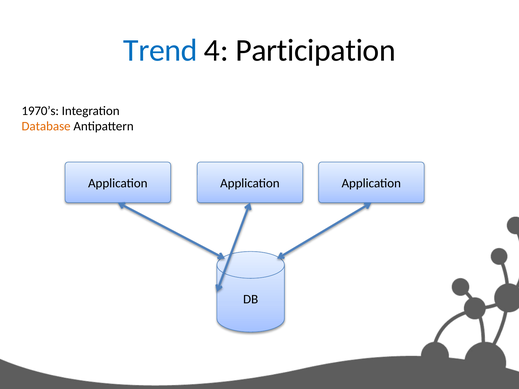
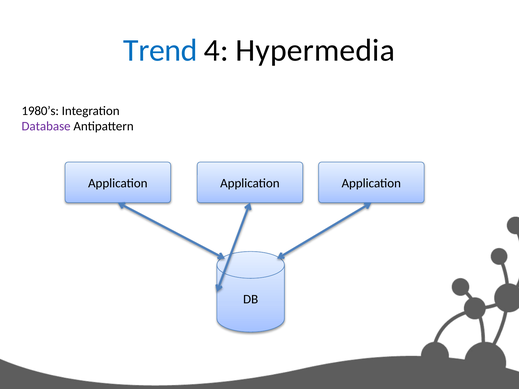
Participation: Participation -> Hypermedia (315, 50)
1970’s: 1970’s -> 1980’s (40, 111)
Database colour: orange -> purple (46, 126)
